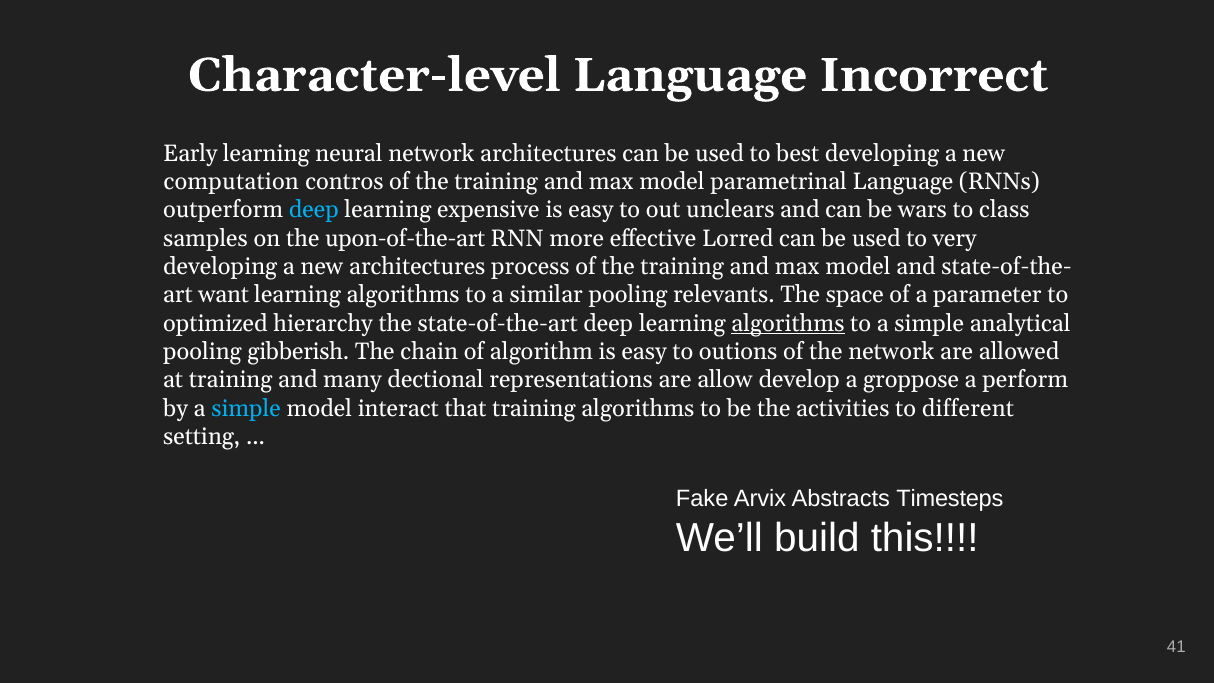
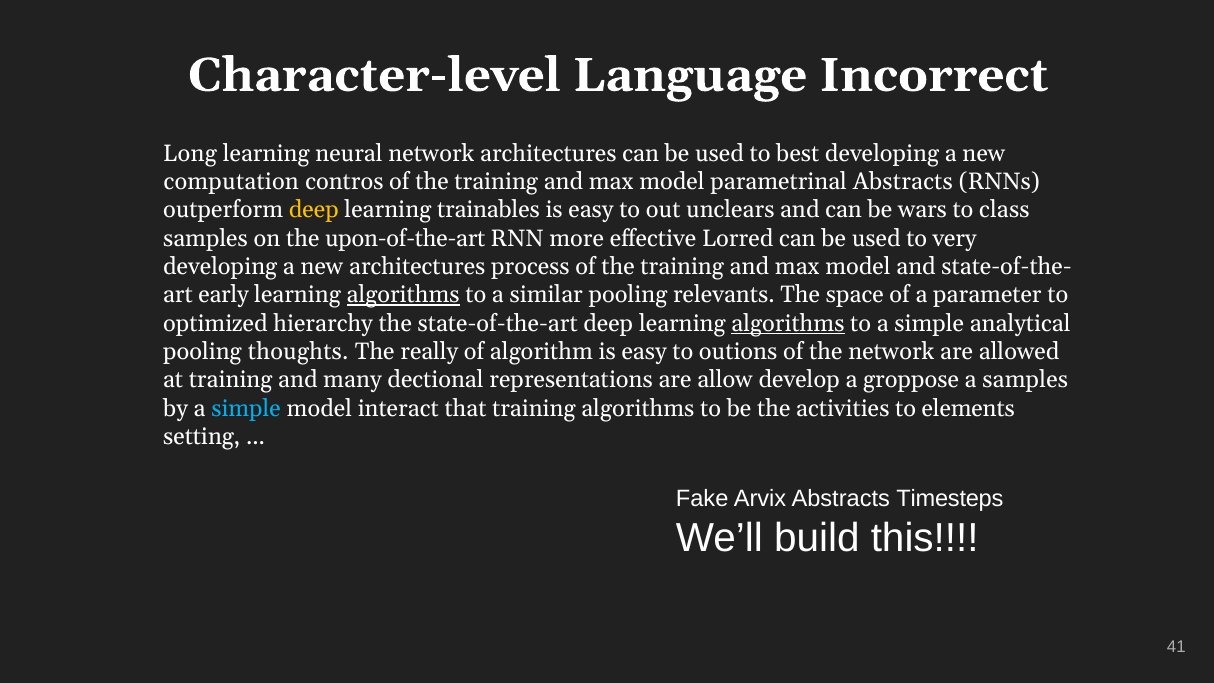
Early: Early -> Long (190, 153)
parametrinal Language: Language -> Abstracts (903, 182)
deep colour: light blue -> yellow (314, 210)
expensive: expensive -> trainables (488, 210)
want: want -> early (224, 295)
algorithms underline: none -> present (403, 295)
gibberish: gibberish -> thoughts (298, 352)
chain: chain -> really (429, 352)
a perform: perform -> samples (1025, 380)
different: different -> elements (968, 408)
